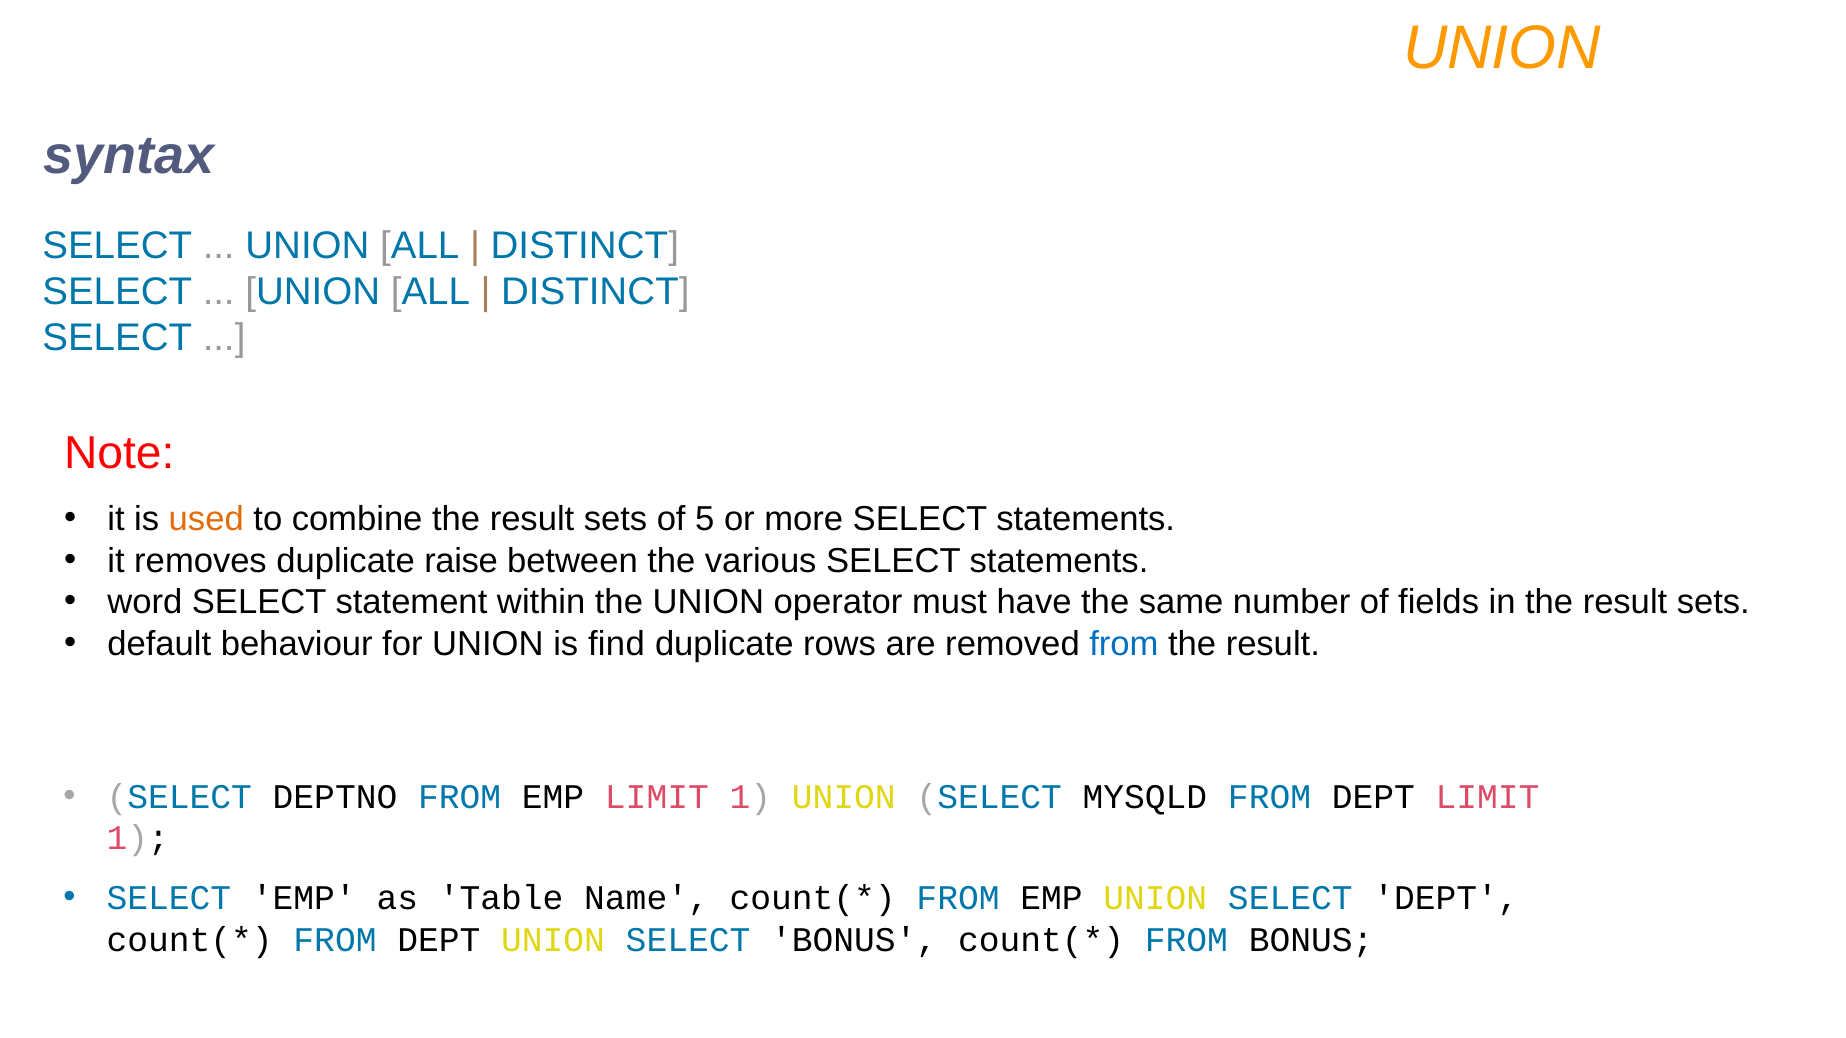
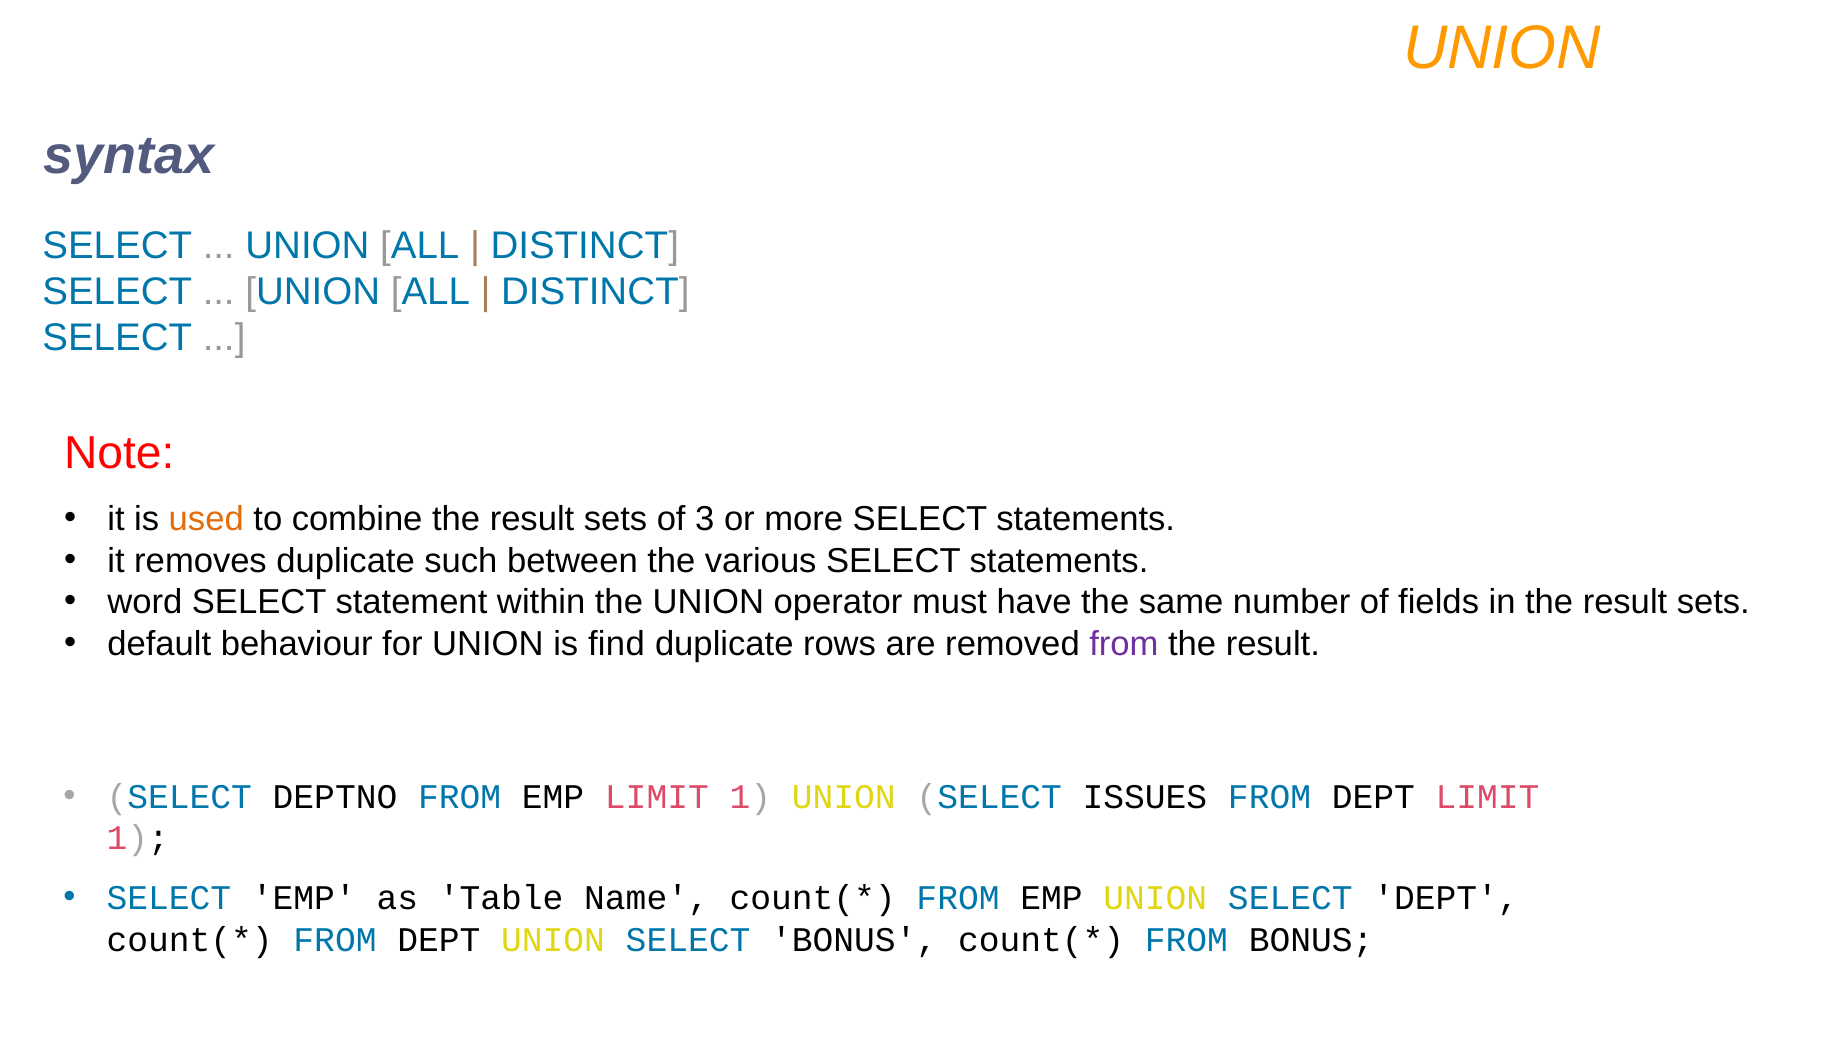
5: 5 -> 3 (705, 519)
raise: raise -> such (461, 561)
from colour: blue -> purple (1124, 644)
MYSQLD: MYSQLD -> ISSUES (1145, 797)
